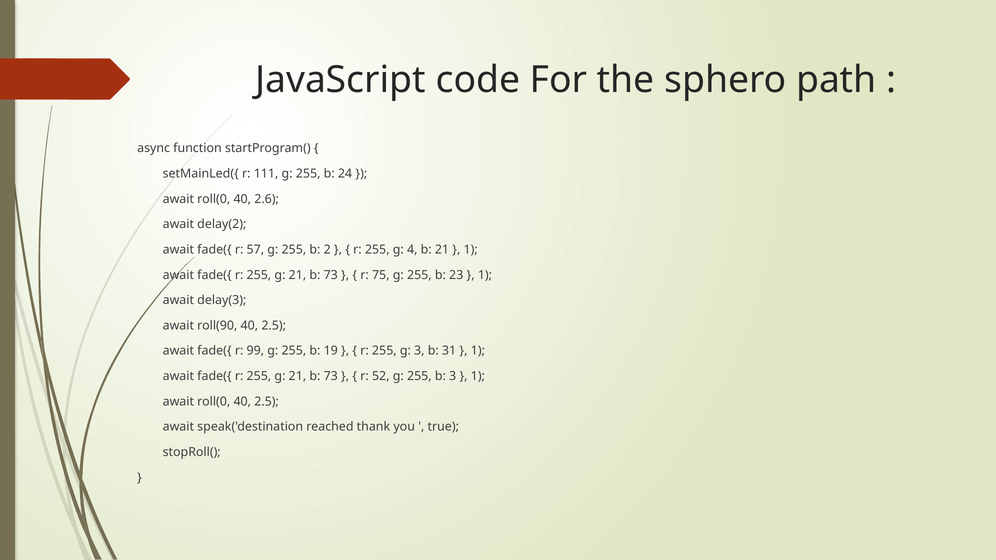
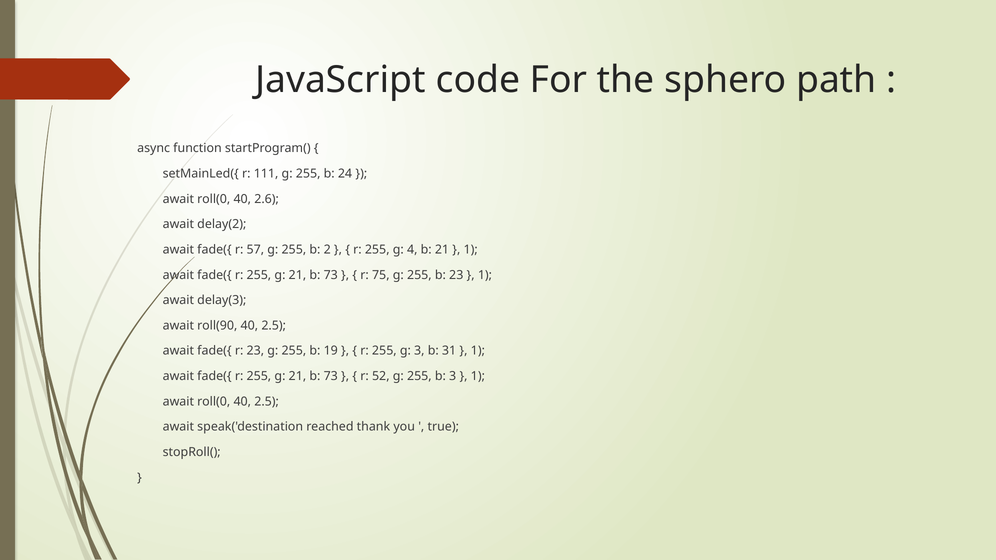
r 99: 99 -> 23 (255, 351)
